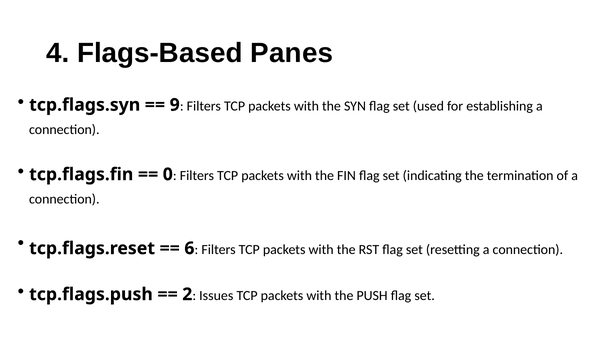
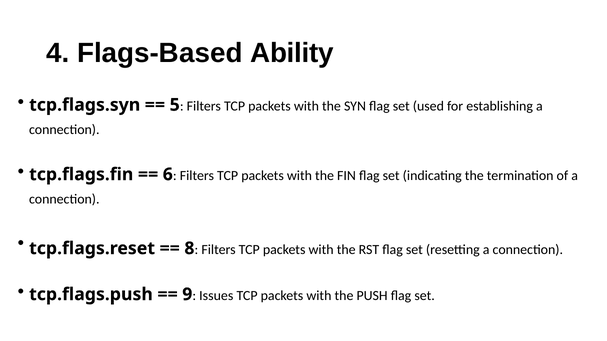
Panes: Panes -> Ability (292, 53)
9: 9 -> 5 (175, 105)
0: 0 -> 6 (168, 175)
6: 6 -> 8 (189, 249)
2: 2 -> 9 (187, 295)
